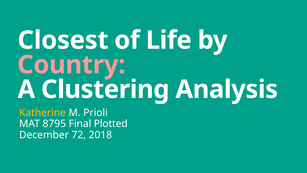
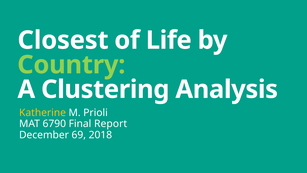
Country colour: pink -> light green (71, 65)
8795: 8795 -> 6790 (54, 124)
Plotted: Plotted -> Report (111, 124)
72: 72 -> 69 (79, 135)
